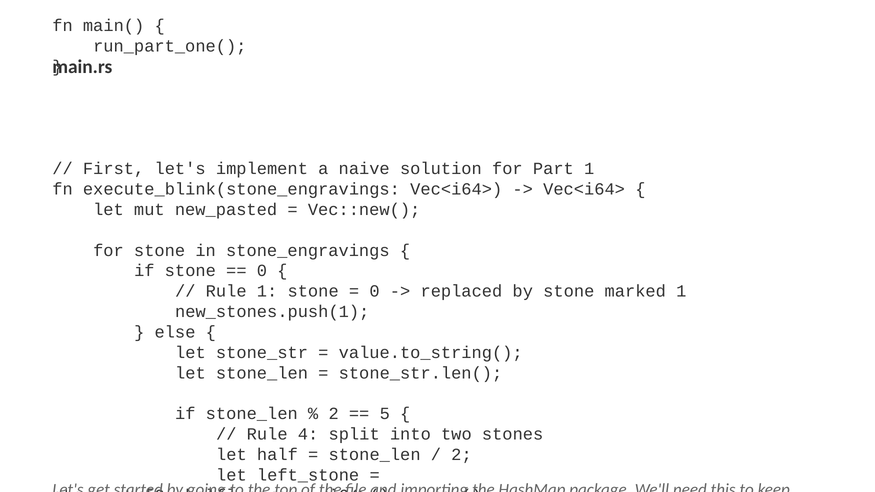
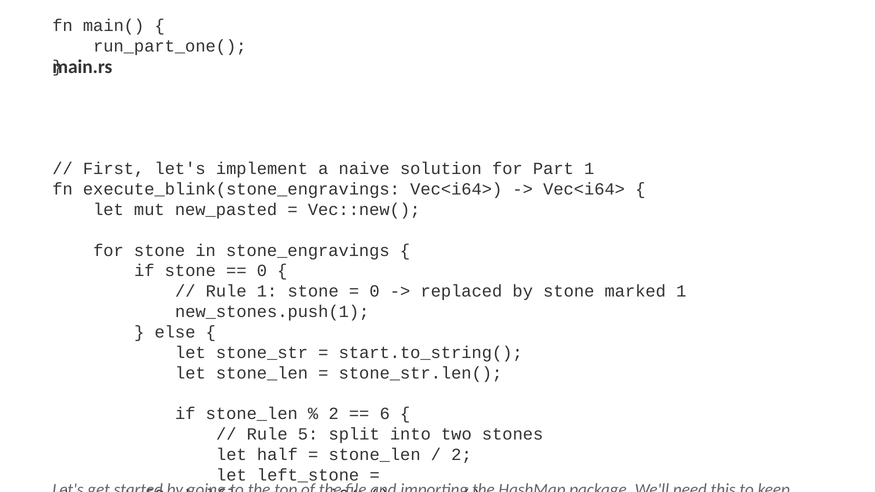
value.to_string(: value.to_string( -> start.to_string( (431, 353)
5: 5 -> 6 (385, 414)
4: 4 -> 5 (308, 434)
